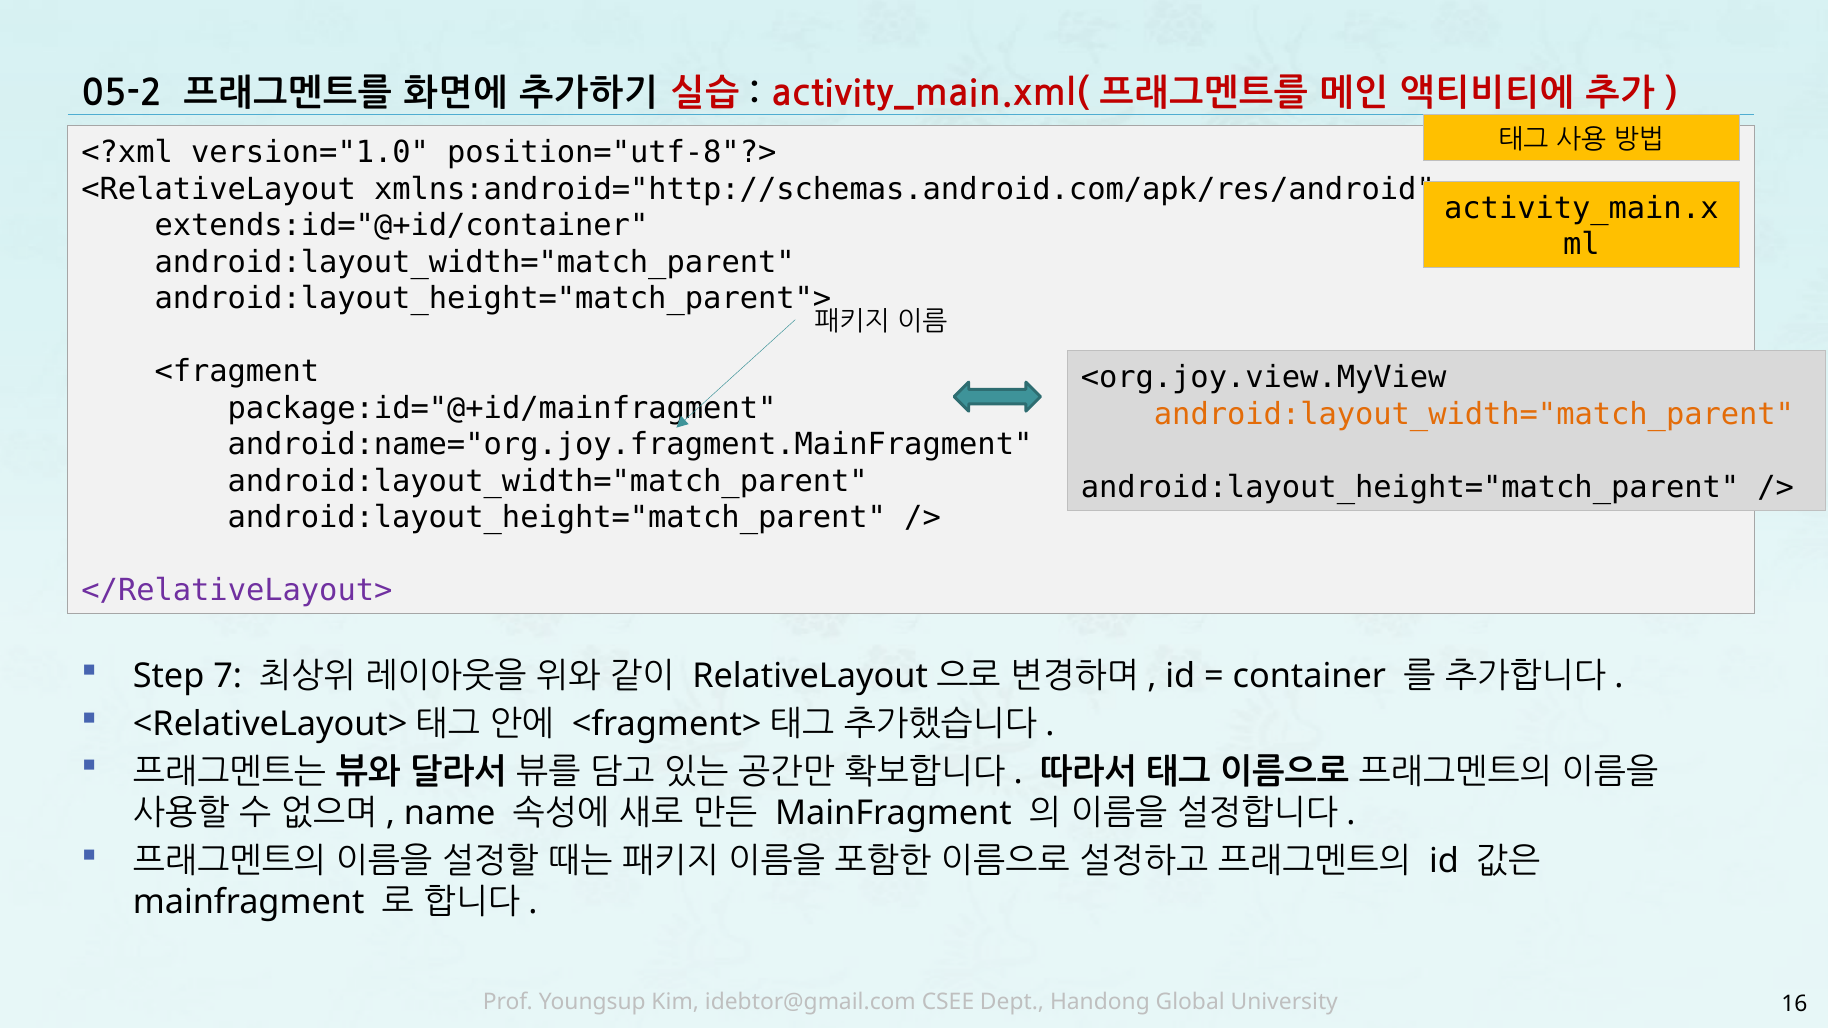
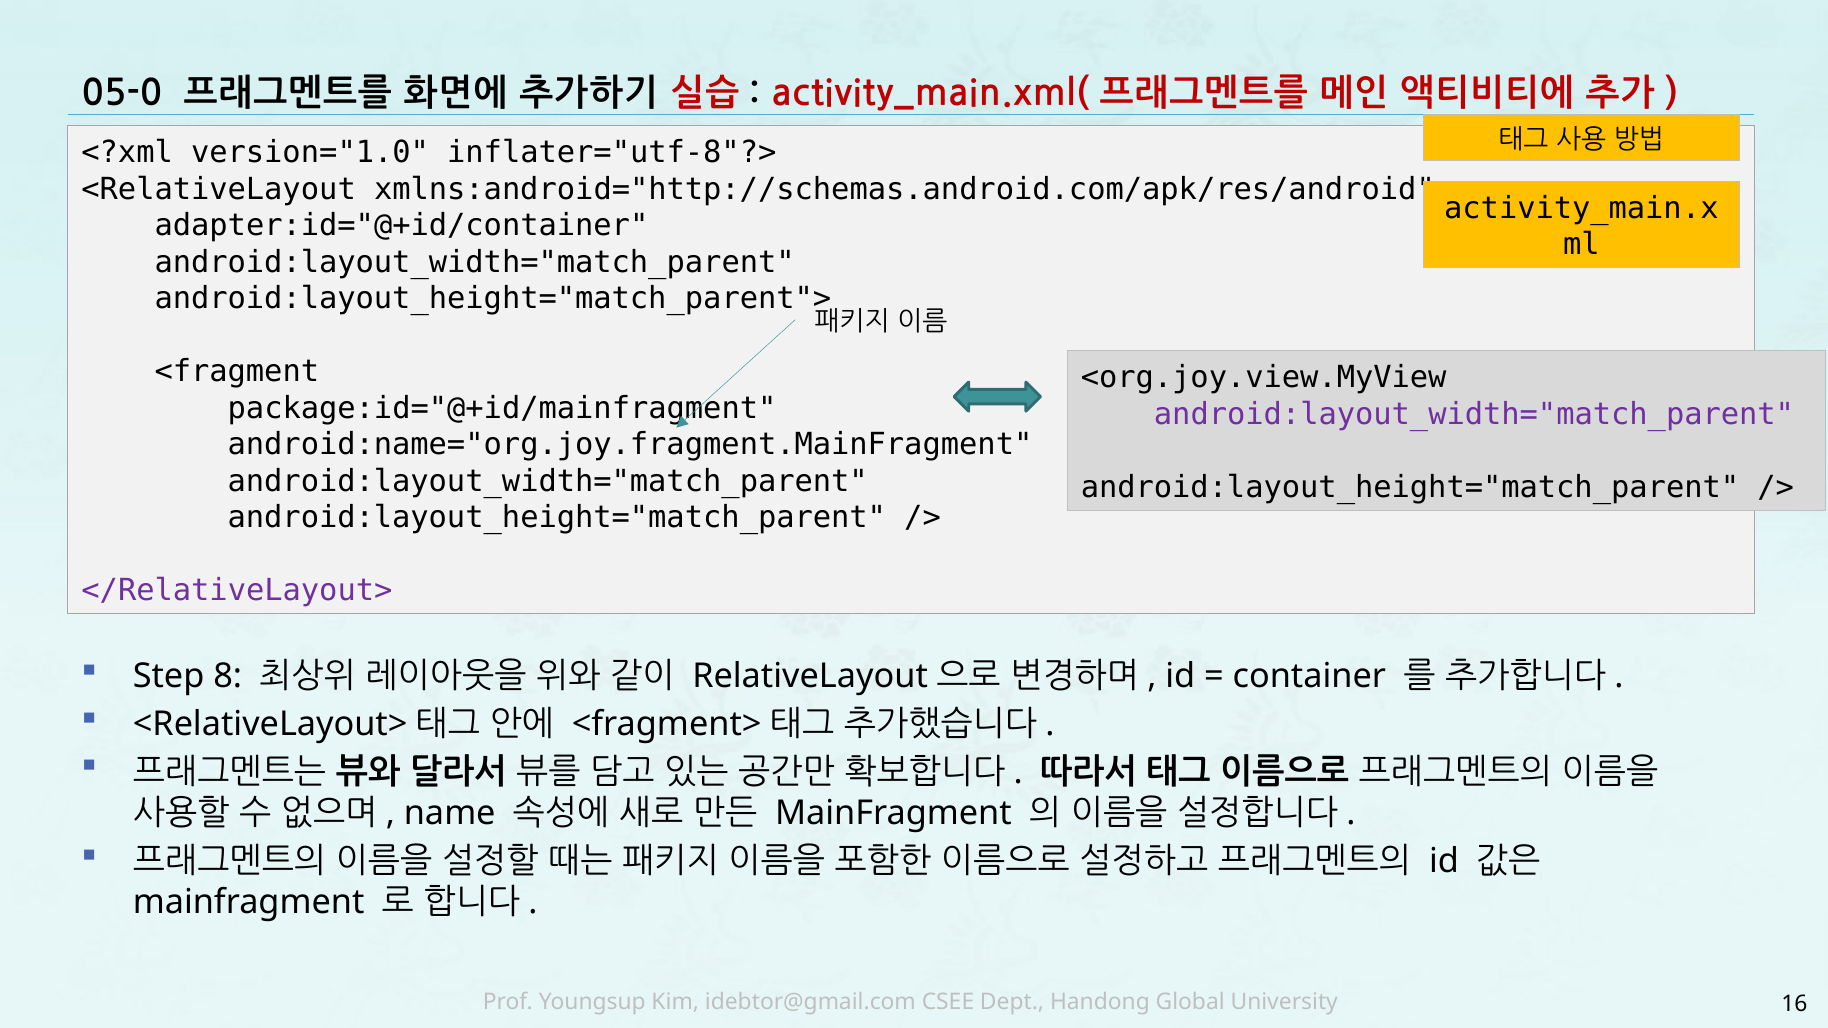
05-2: 05-2 -> 05-0 (122, 94)
position="utf-8"?>: position="utf-8"?> -> inflater="utf-8"?> (612, 153)
extends:id="@+id/container: extends:id="@+id/container -> adapter:id="@+id/container (401, 226)
android:layout_width="match_parent colour: orange -> purple (1474, 415)
7: 7 -> 8 (228, 677)
